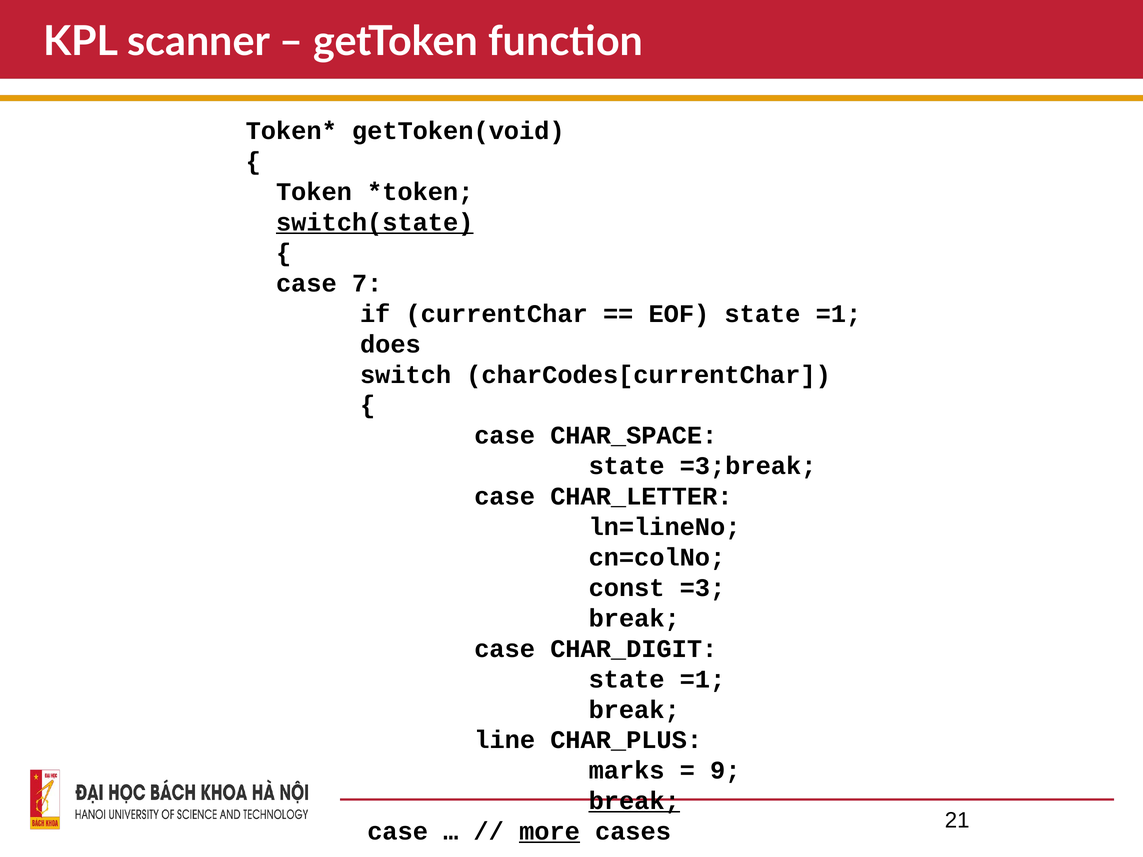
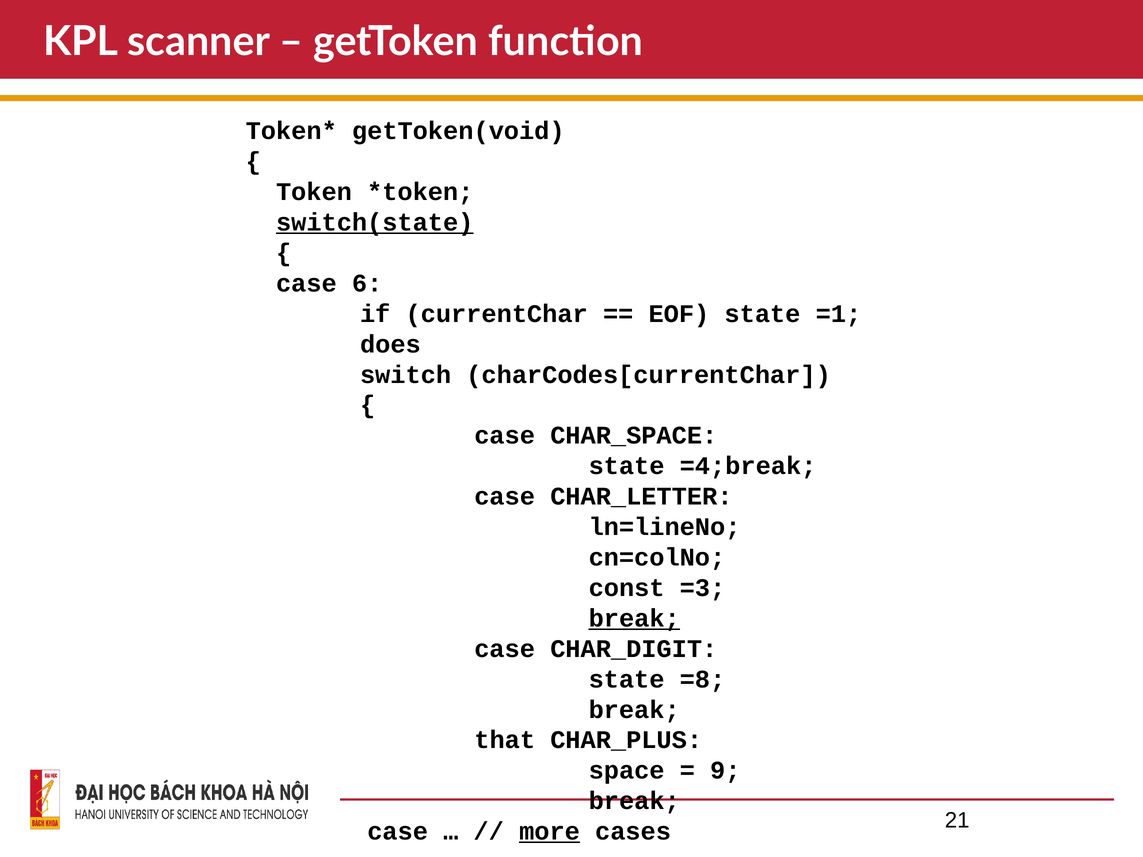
7: 7 -> 6 (367, 283)
=3;break: =3;break -> =4;break (748, 466)
break underline: none -> present (634, 618)
=1: =1 -> =8 (702, 679)
line: line -> that (505, 740)
marks: marks -> space (627, 771)
break underline: present -> none (634, 801)
